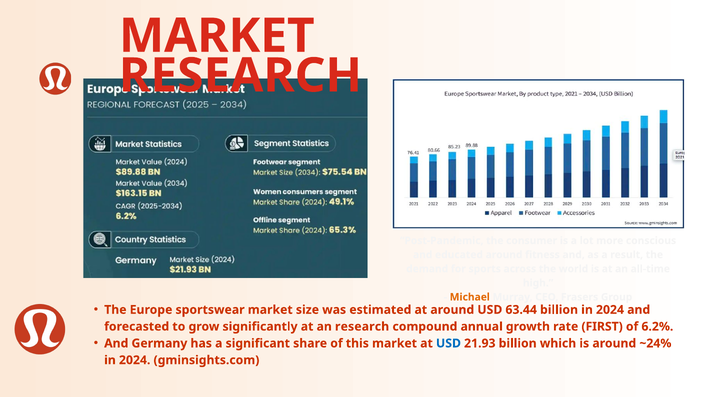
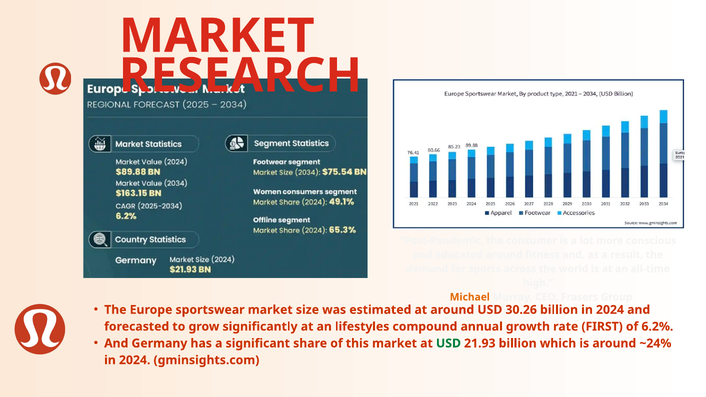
63.44: 63.44 -> 30.26 (521, 310)
an research: research -> lifestyles (362, 327)
USD colour: blue -> green (448, 343)
